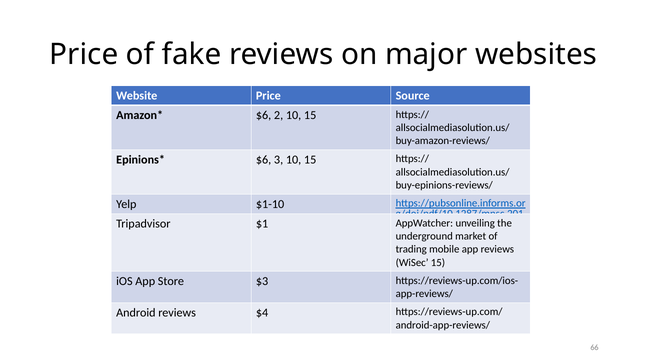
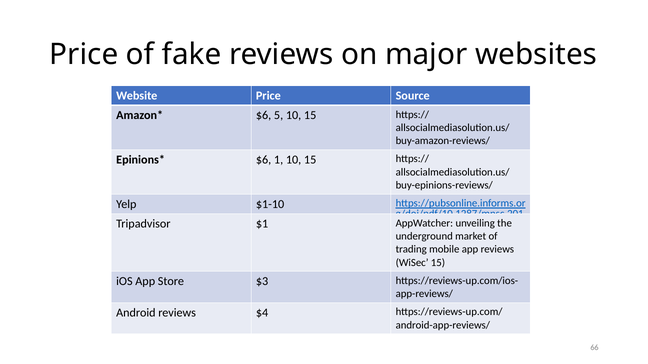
2: 2 -> 5 (279, 115)
3: 3 -> 1 (279, 160)
